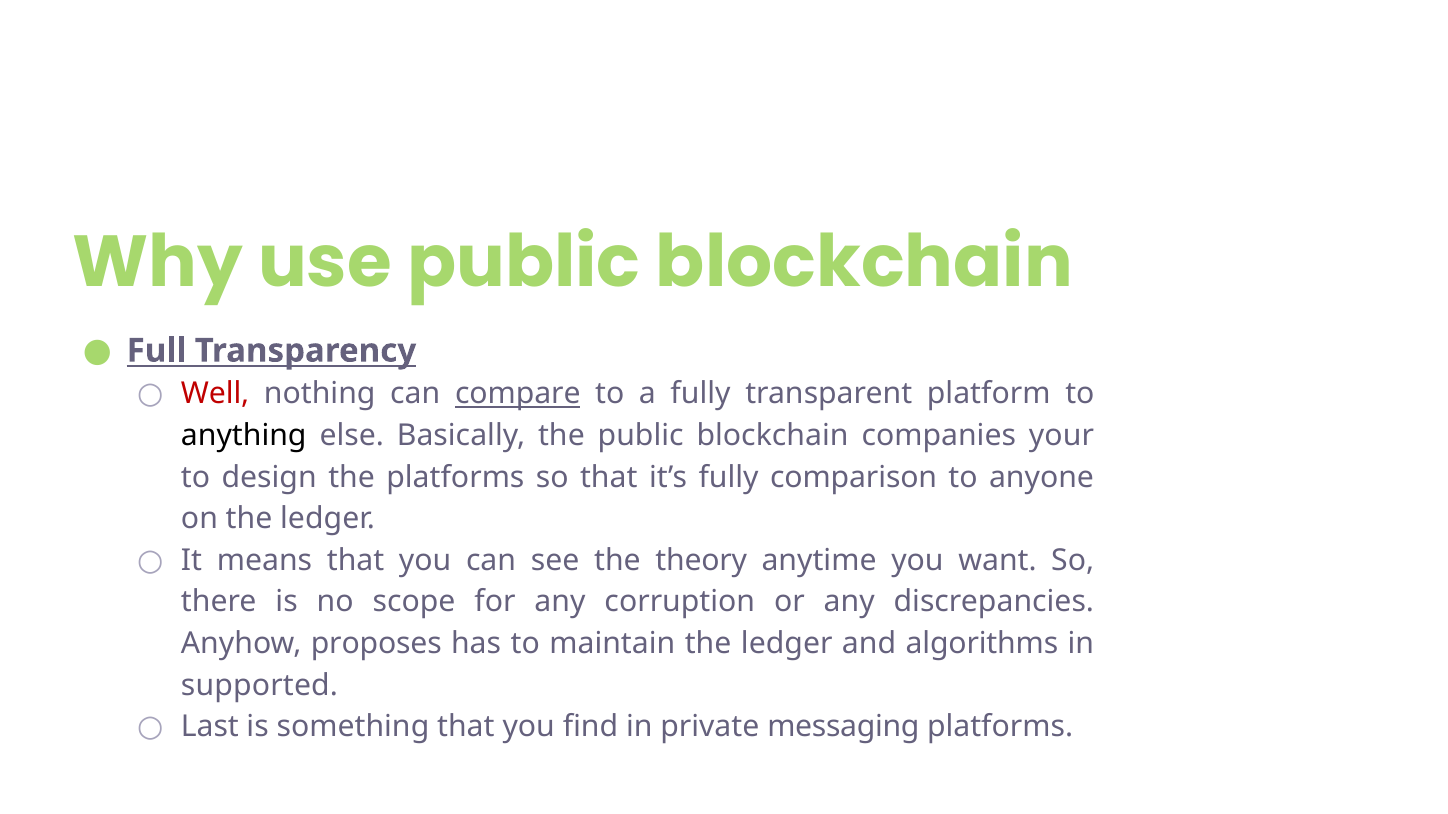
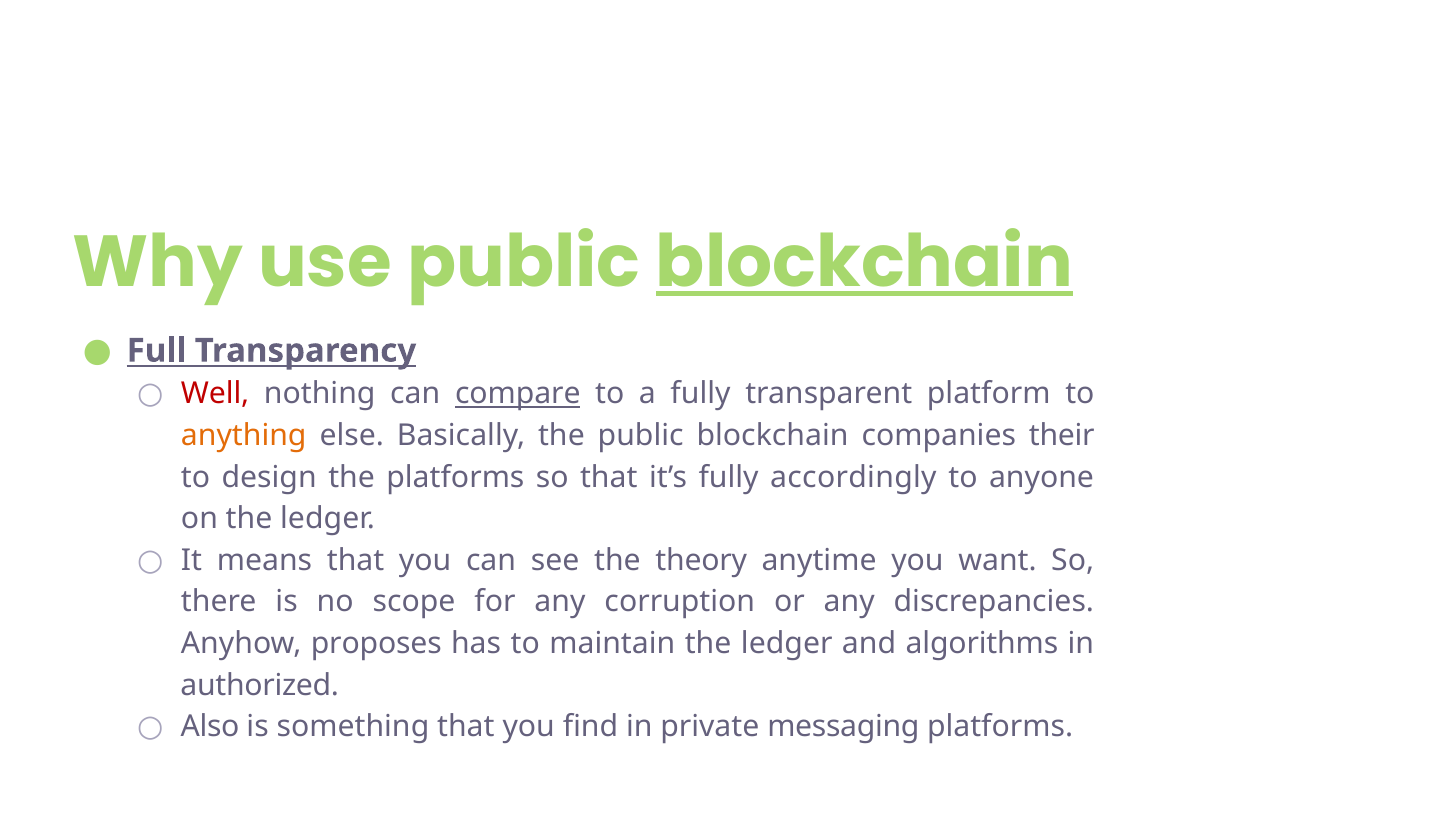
blockchain underline: none -> present (864, 263)
anything colour: black -> orange (244, 436)
your: your -> their (1062, 436)
comparison: comparison -> accordingly (853, 477)
supported: supported -> authorized (260, 686)
Last: Last -> Also (210, 727)
